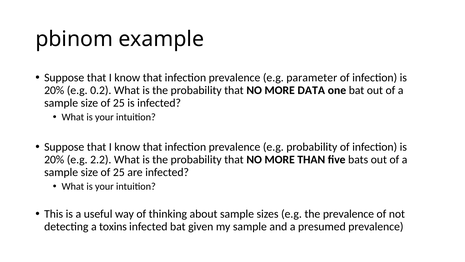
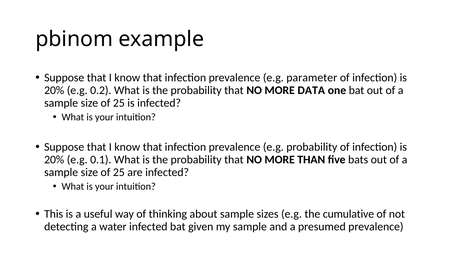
2.2: 2.2 -> 0.1 (101, 159)
the prevalence: prevalence -> cumulative (348, 214)
toxins: toxins -> water (113, 226)
